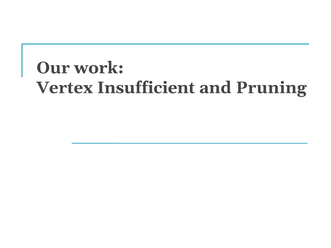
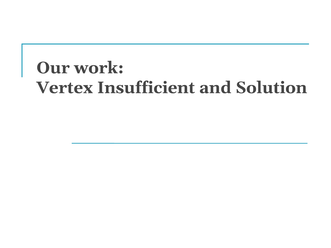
Pruning: Pruning -> Solution (271, 88)
